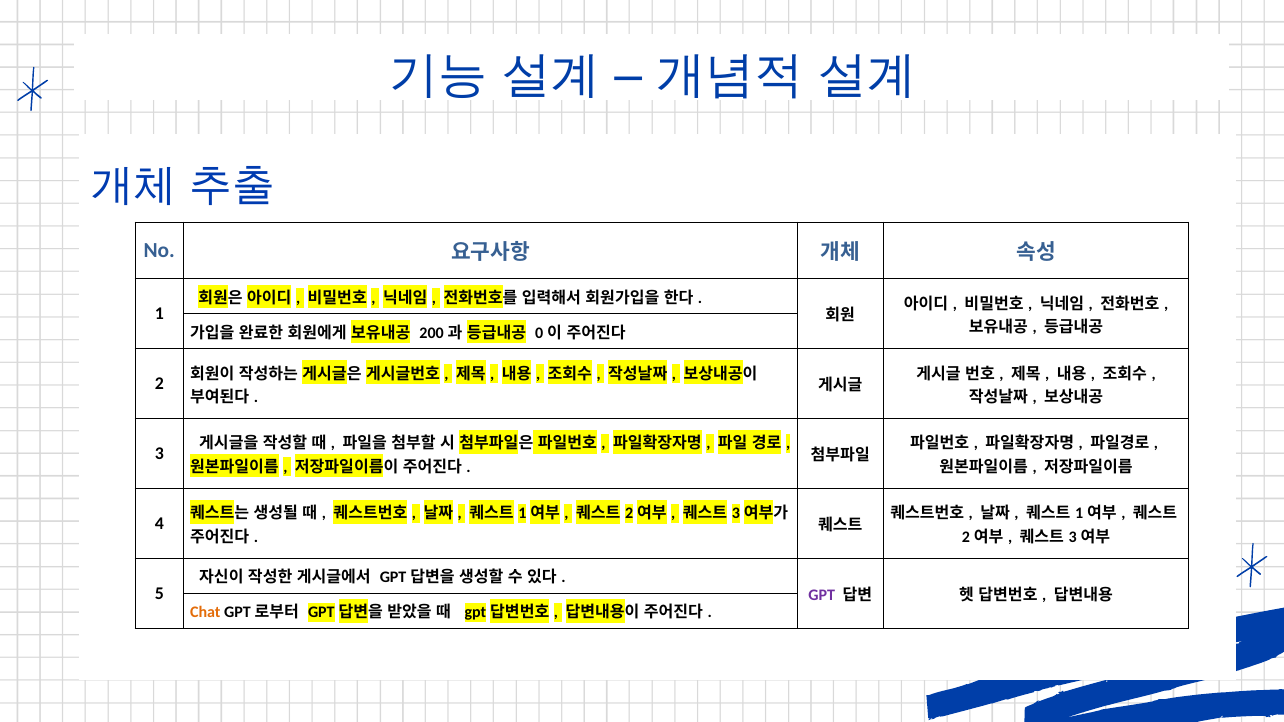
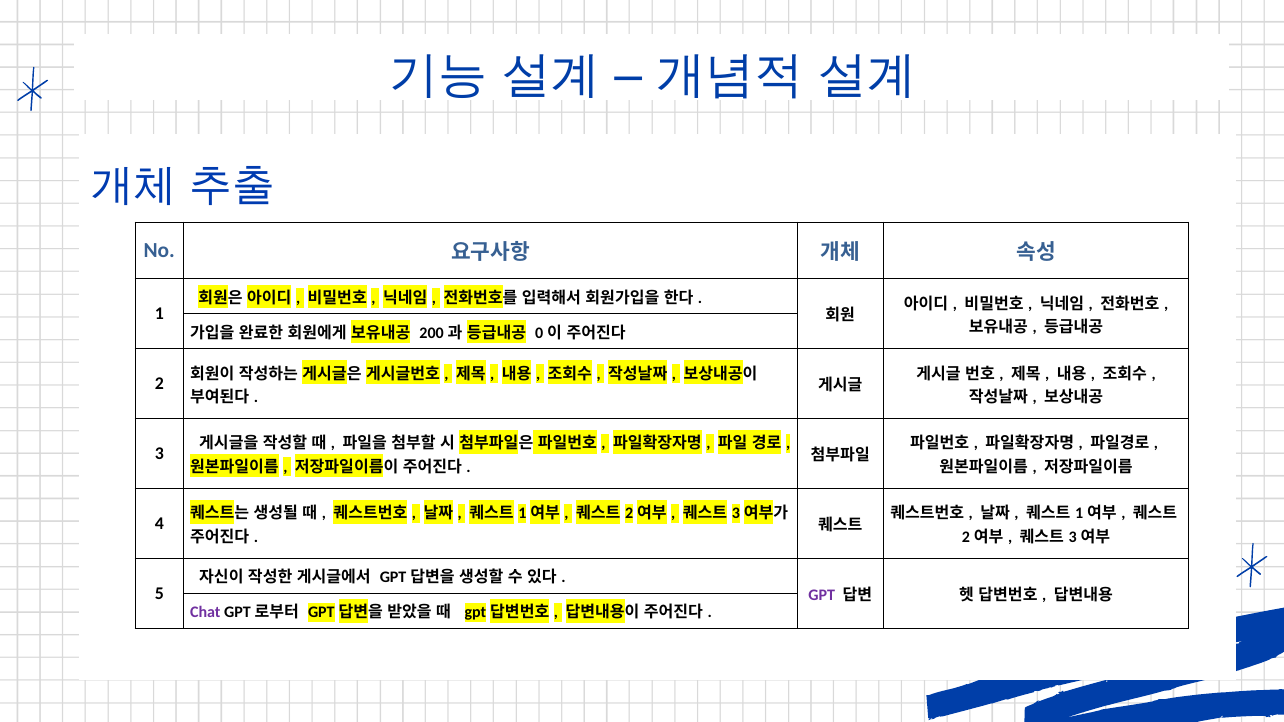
Chat colour: orange -> purple (205, 613)
